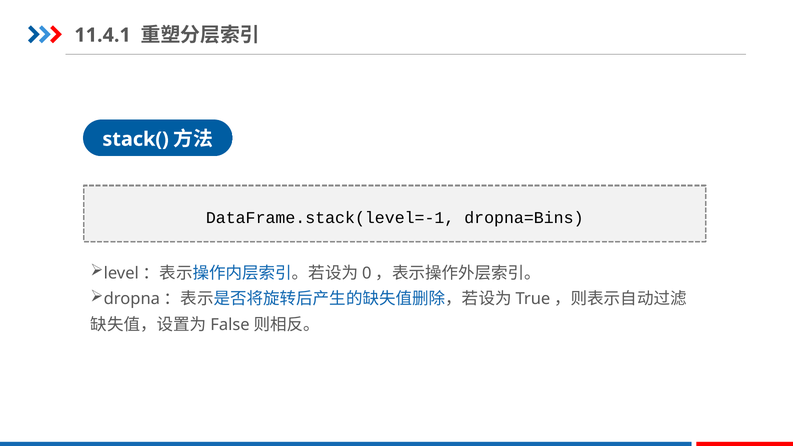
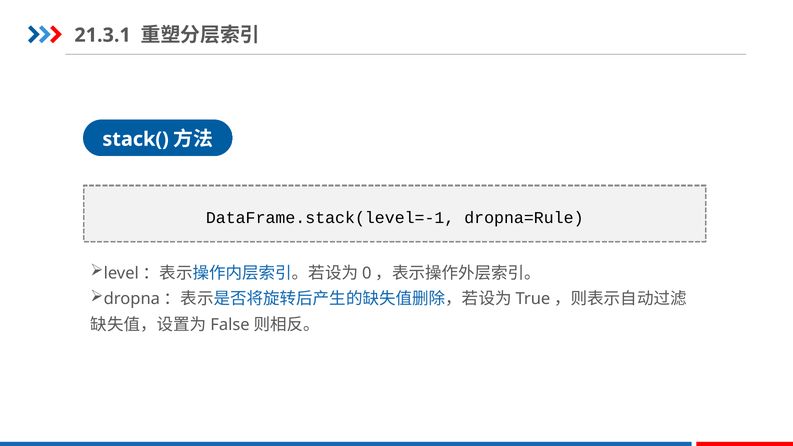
11.4.1: 11.4.1 -> 21.3.1 (103, 35)
dropna=Bins: dropna=Bins -> dropna=Rule (524, 218)
